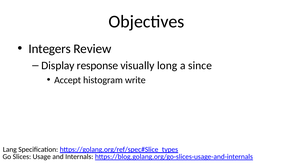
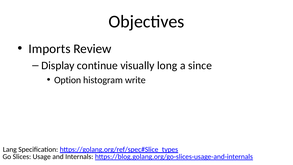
Integers: Integers -> Imports (50, 49)
response: response -> continue (97, 65)
Accept: Accept -> Option (68, 80)
